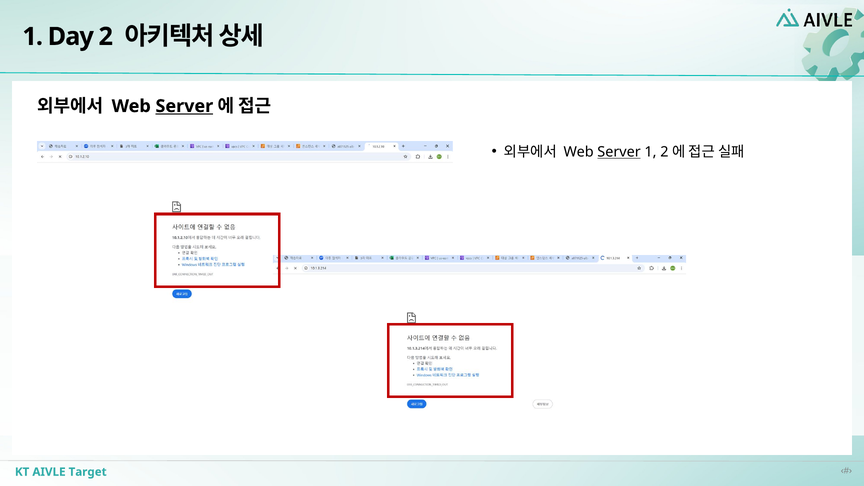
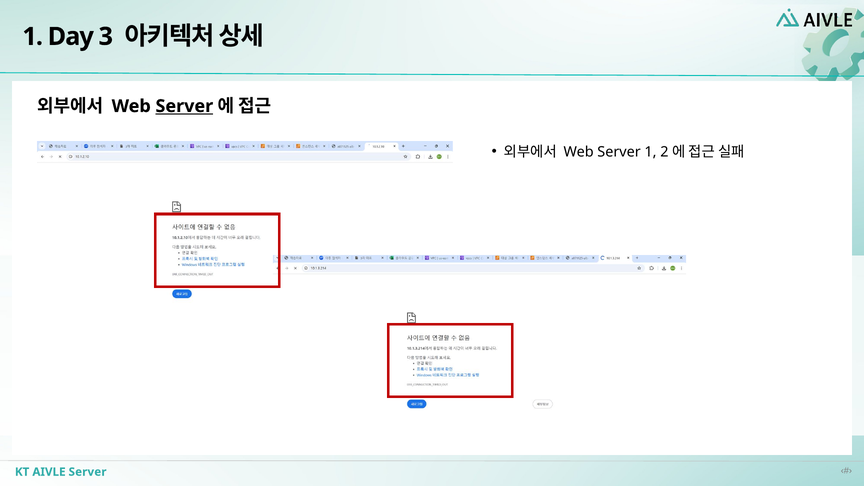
Day 2: 2 -> 3 (106, 37)
Server underline: present -> none (619, 152)
AIVLE Target: Target -> Server (88, 472)
